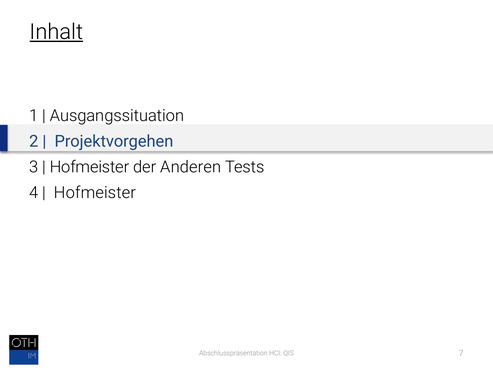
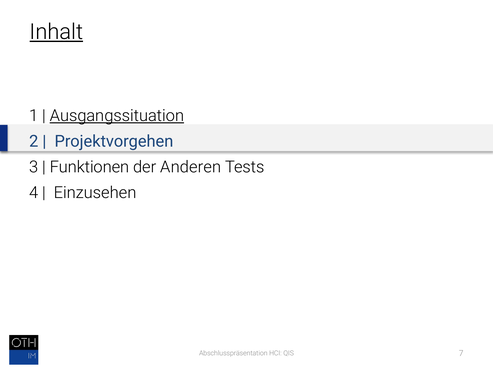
Ausgangssituation underline: none -> present (117, 116)
Hofmeister: Hofmeister -> Funktionen (89, 167)
Hofmeister: Hofmeister -> Einzusehen (95, 193)
